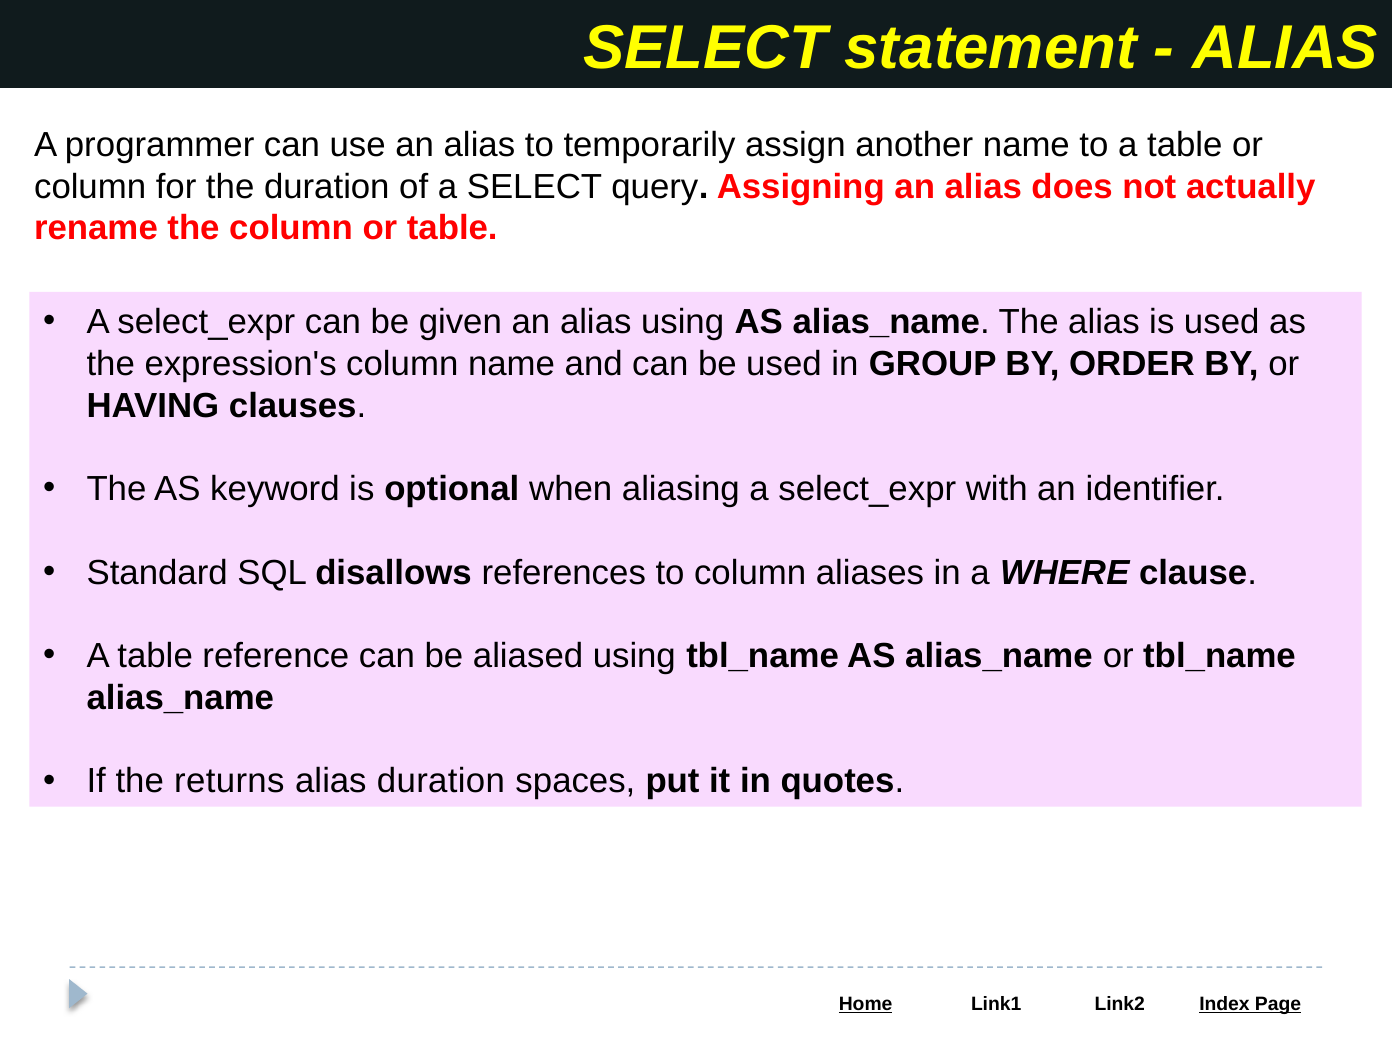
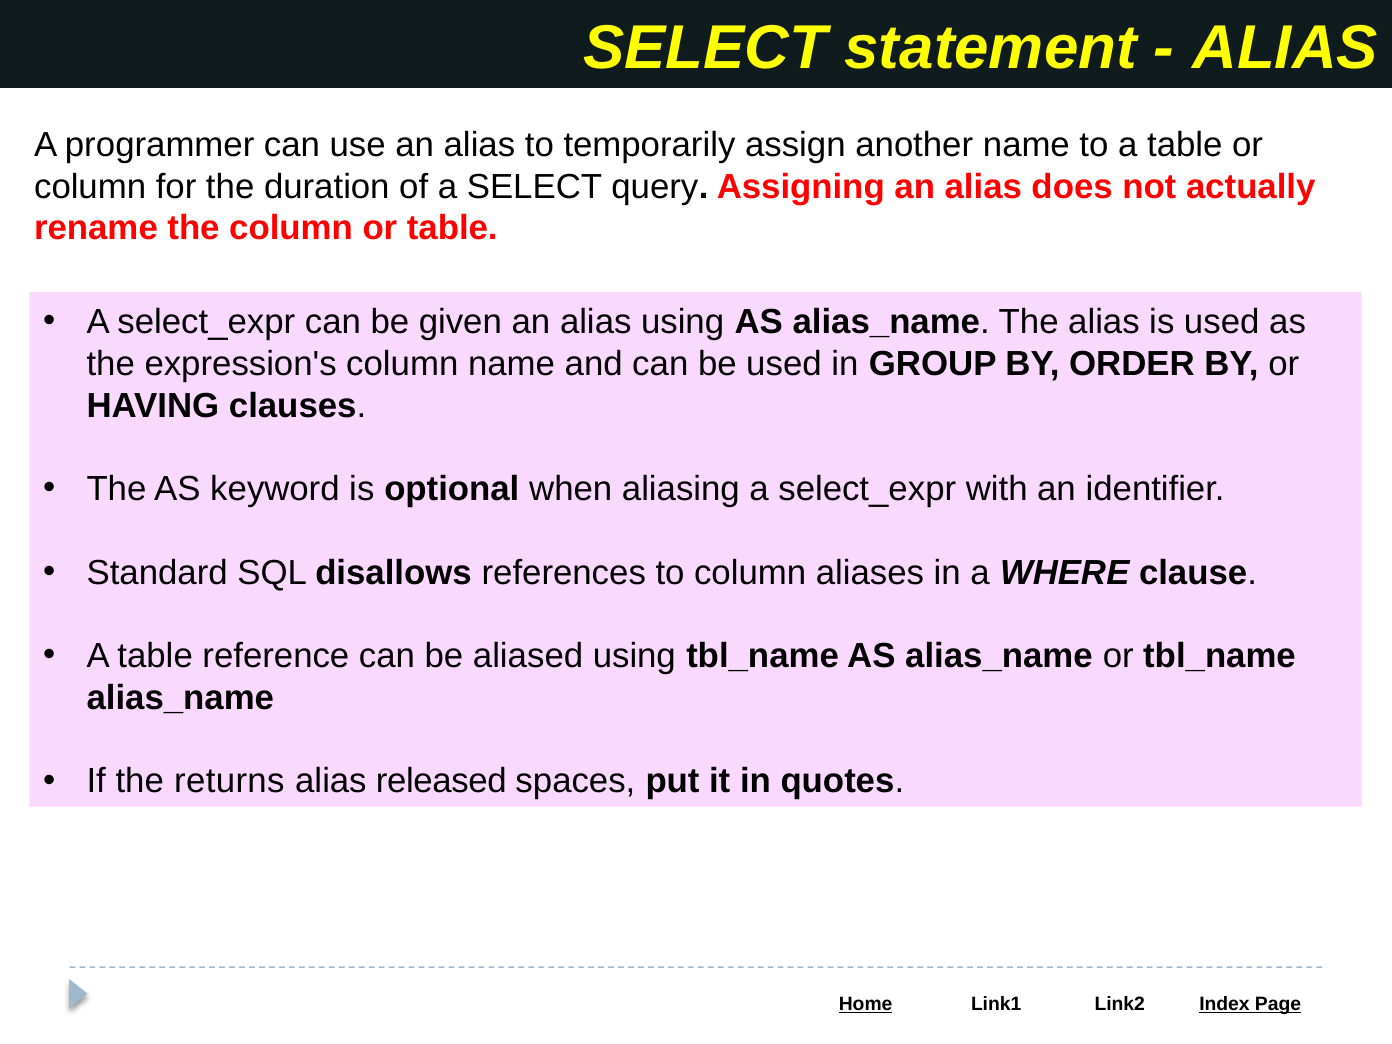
alias duration: duration -> released (441, 781)
